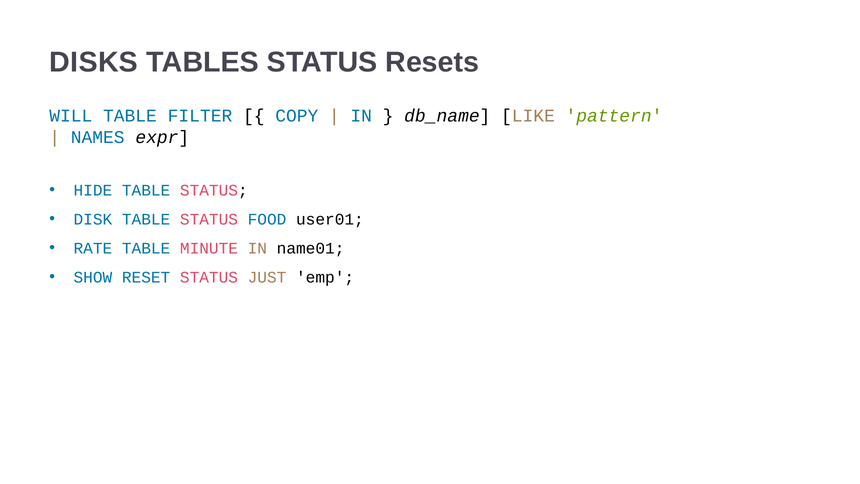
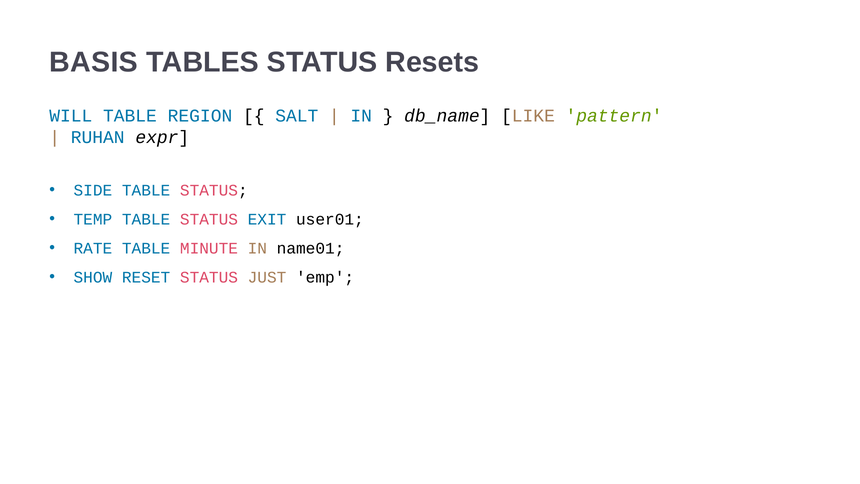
DISKS: DISKS -> BASIS (94, 62)
FILTER: FILTER -> REGION (200, 116)
COPY: COPY -> SALT (297, 116)
NAMES: NAMES -> RUHAN (98, 137)
HIDE: HIDE -> SIDE (93, 190)
DISK: DISK -> TEMP (93, 219)
FOOD: FOOD -> EXIT (267, 219)
